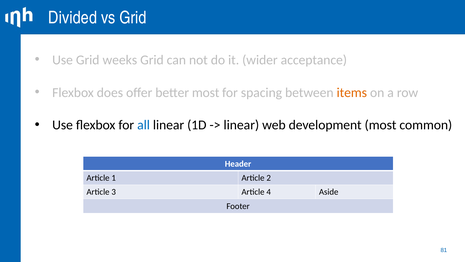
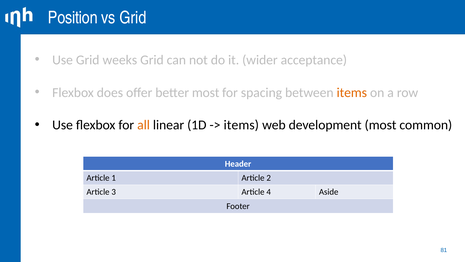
Divided: Divided -> Position (73, 18)
all colour: blue -> orange (144, 125)
linear: linear -> items (241, 125)
